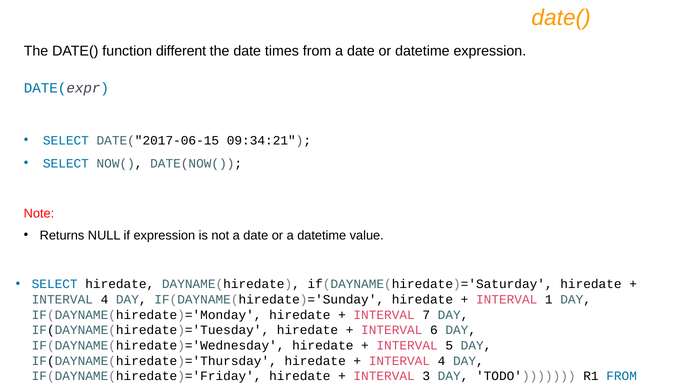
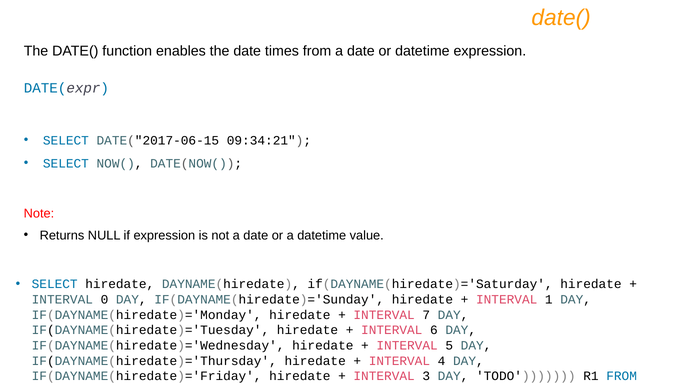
different: different -> enables (181, 51)
4: 4 -> 0 (104, 300)
